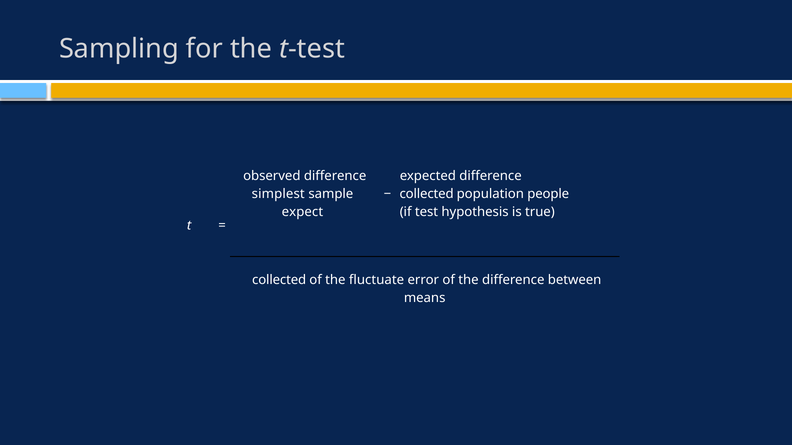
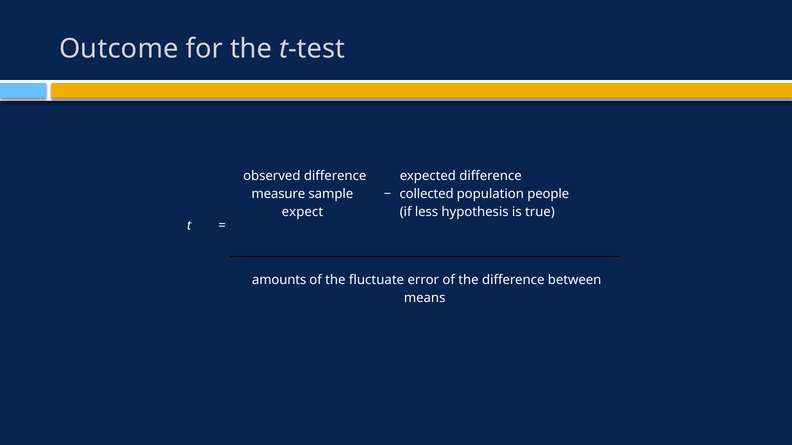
Sampling: Sampling -> Outcome (119, 49)
simplest: simplest -> measure (278, 194)
test: test -> less (427, 212)
collected: collected -> amounts (279, 280)
